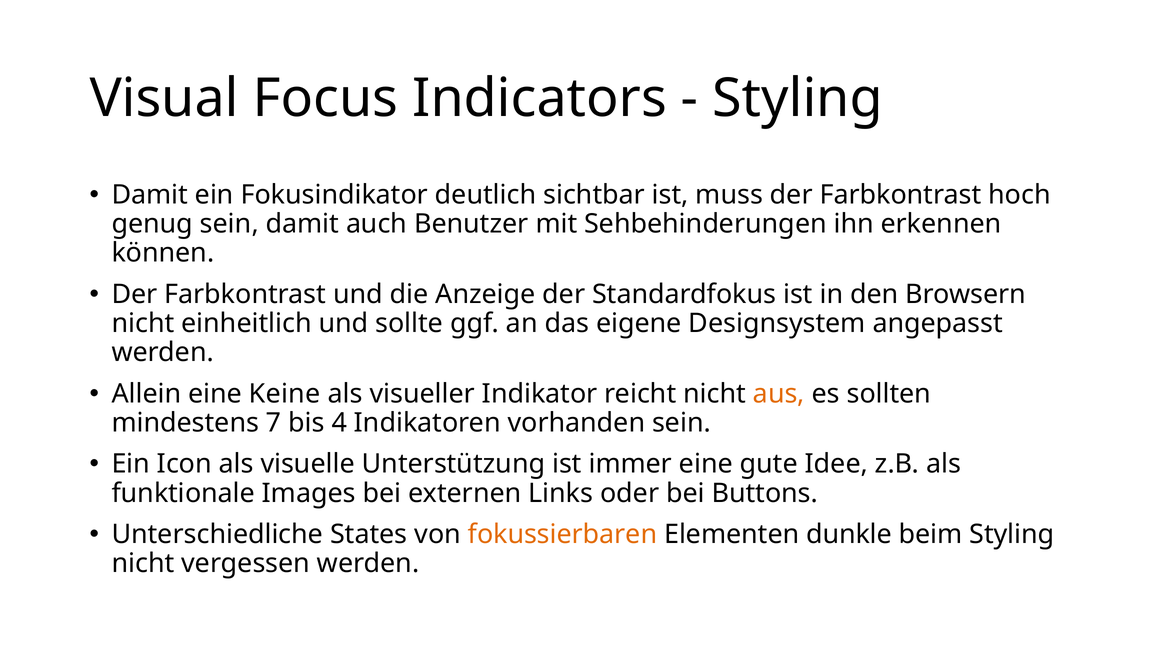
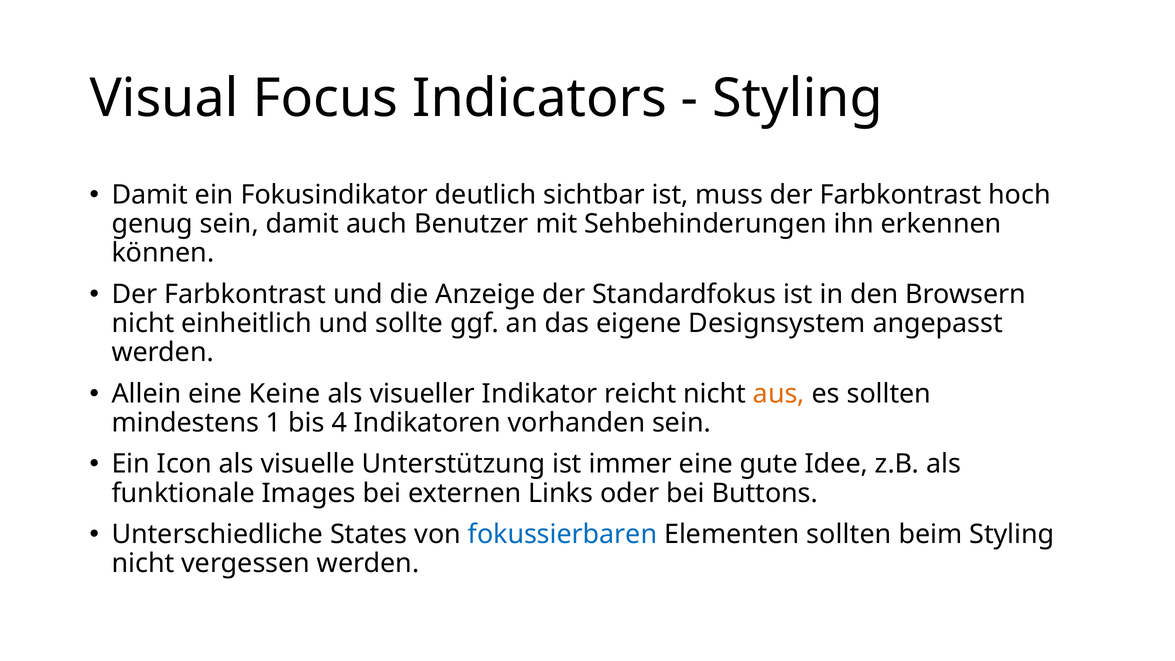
7: 7 -> 1 (274, 423)
fokussierbaren colour: orange -> blue (563, 534)
Elementen dunkle: dunkle -> sollten (849, 534)
